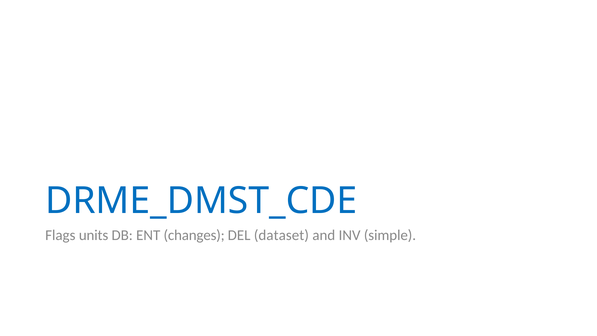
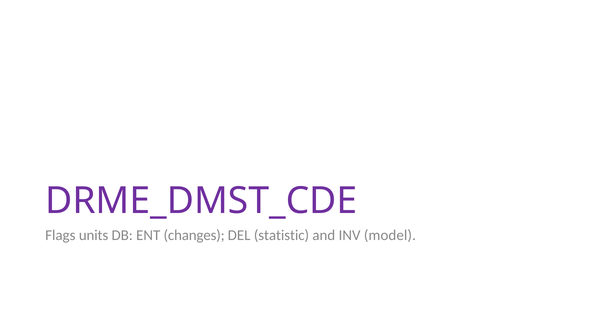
DRME_DMST_CDE colour: blue -> purple (201, 201)
dataset: dataset -> statistic (281, 235)
simple: simple -> model (390, 235)
